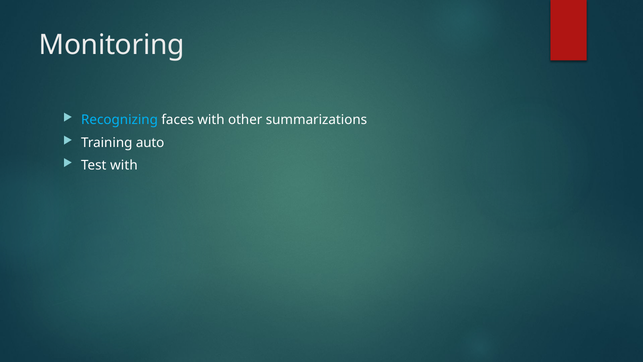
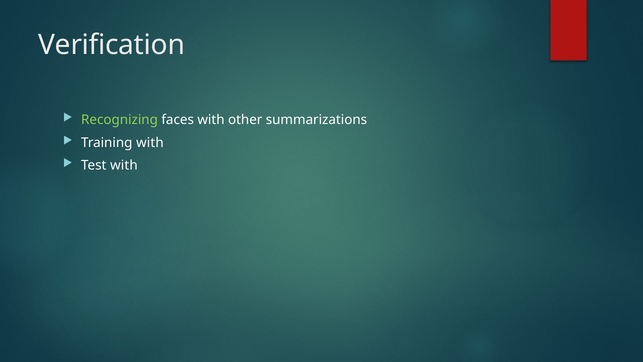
Monitoring: Monitoring -> Verification (112, 45)
Recognizing colour: light blue -> light green (120, 120)
Training auto: auto -> with (150, 142)
